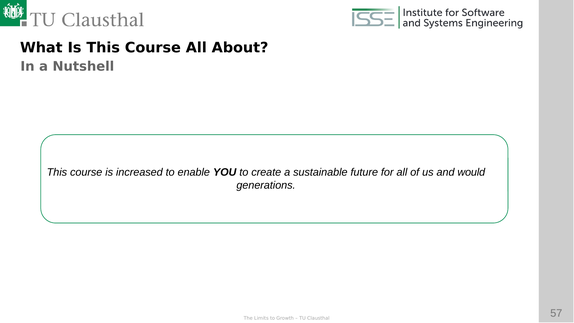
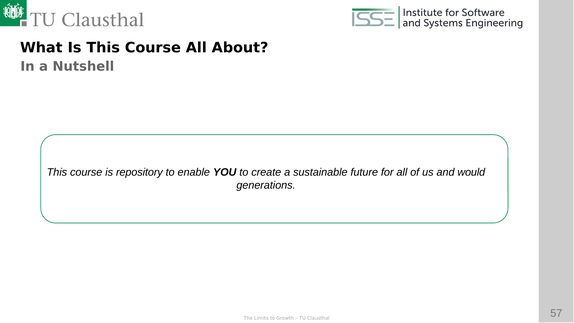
increased: increased -> repository (139, 172)
